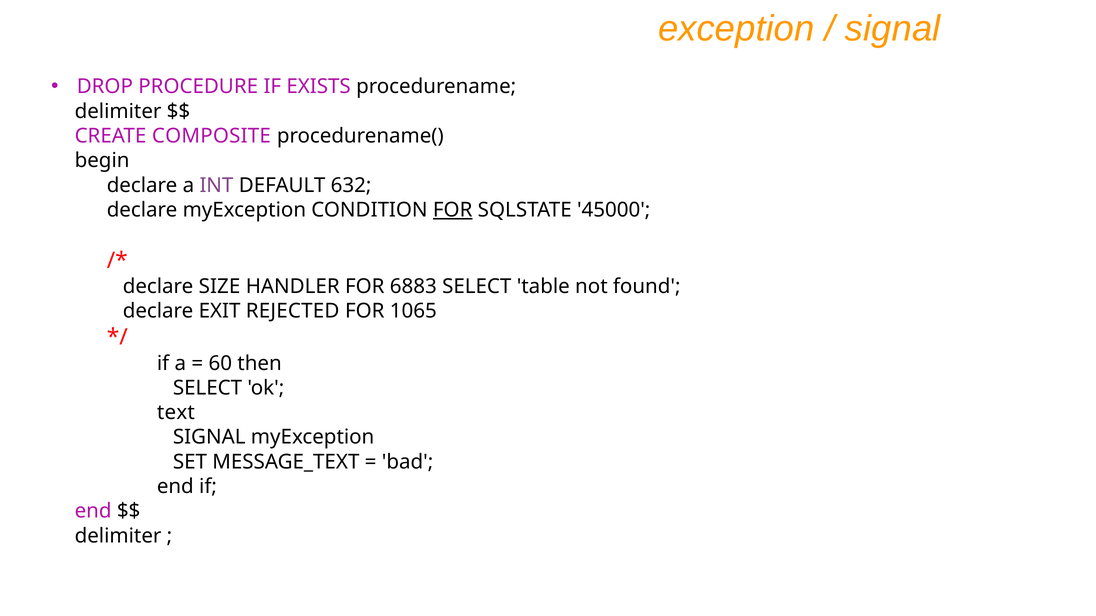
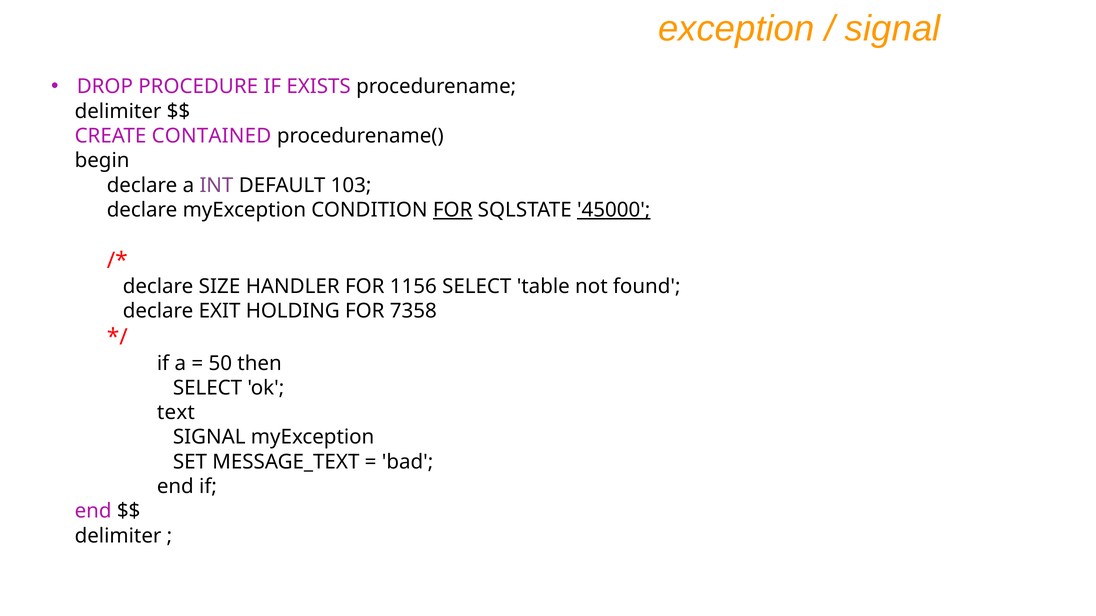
COMPOSITE: COMPOSITE -> CONTAINED (211, 136)
632: 632 -> 103 (351, 185)
45000 underline: none -> present (614, 210)
6883: 6883 -> 1156 (413, 287)
REJECTED: REJECTED -> HOLDING (293, 311)
1065: 1065 -> 7358 (413, 311)
60: 60 -> 50 (220, 364)
